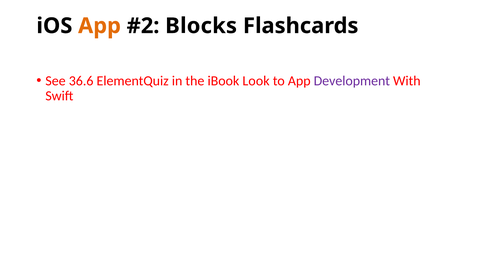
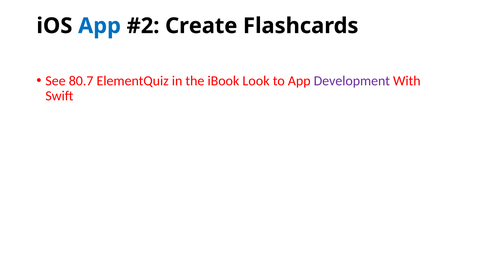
App colour: orange -> blue (100, 26)
Blocks: Blocks -> Create (201, 26)
36.6: 36.6 -> 80.7 (81, 81)
